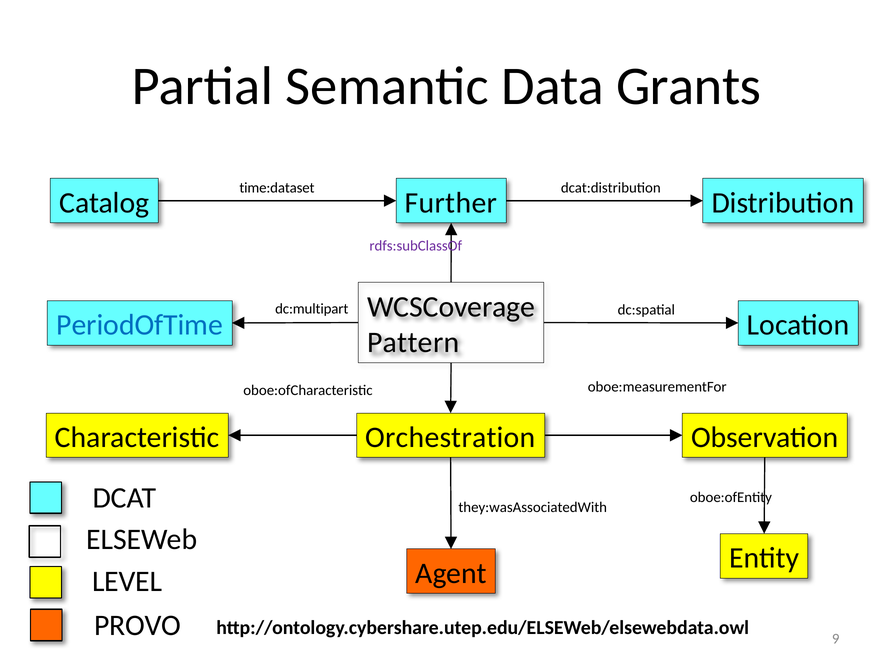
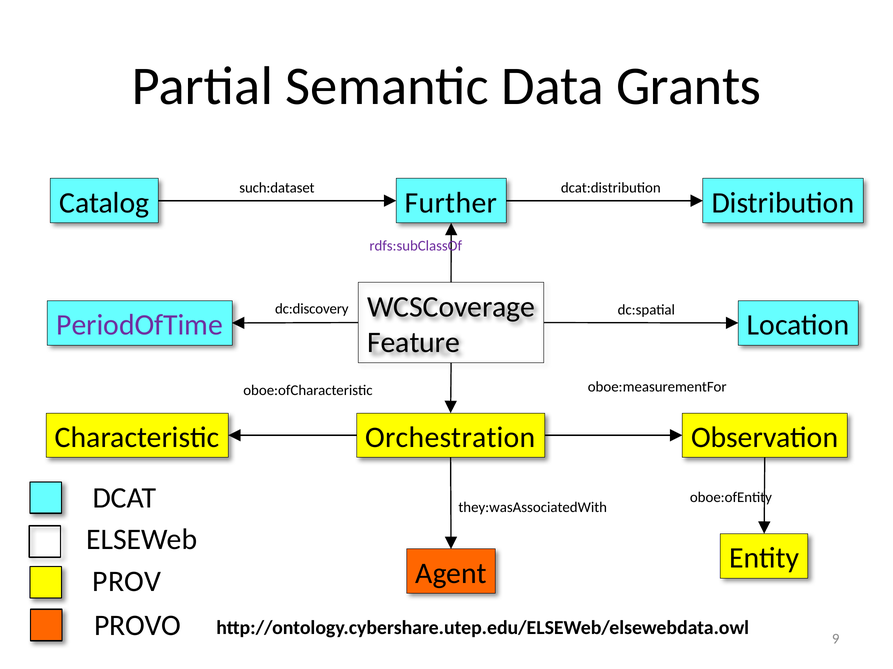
time:dataset: time:dataset -> such:dataset (277, 188)
dc:multipart: dc:multipart -> dc:discovery (312, 309)
PeriodOfTime colour: blue -> purple (140, 325)
Pattern: Pattern -> Feature (414, 343)
LEVEL: LEVEL -> PROV (127, 582)
